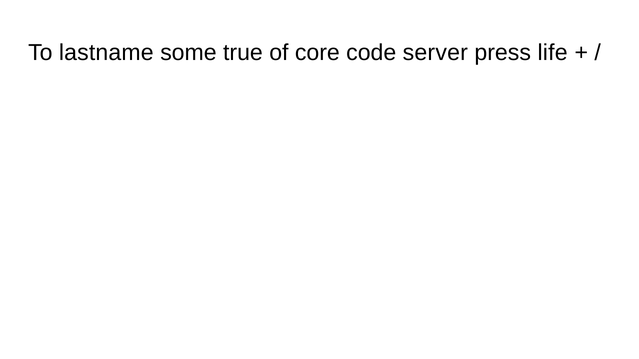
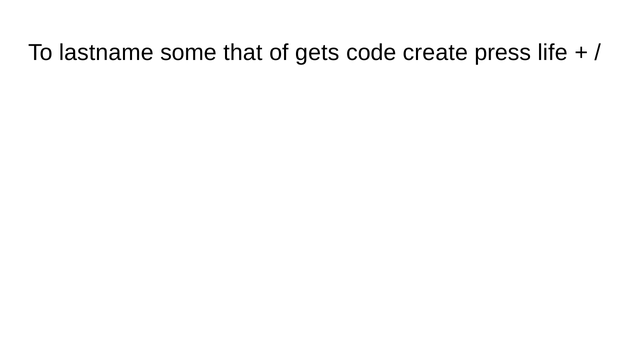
true: true -> that (243, 53)
core: core -> gets (317, 53)
server: server -> create (435, 53)
